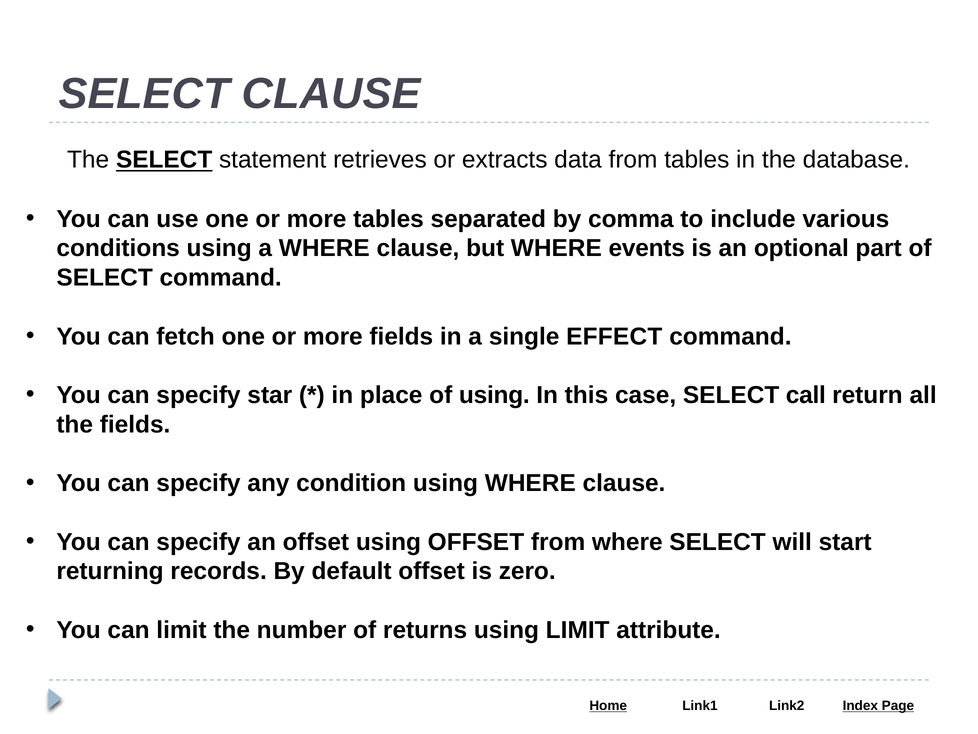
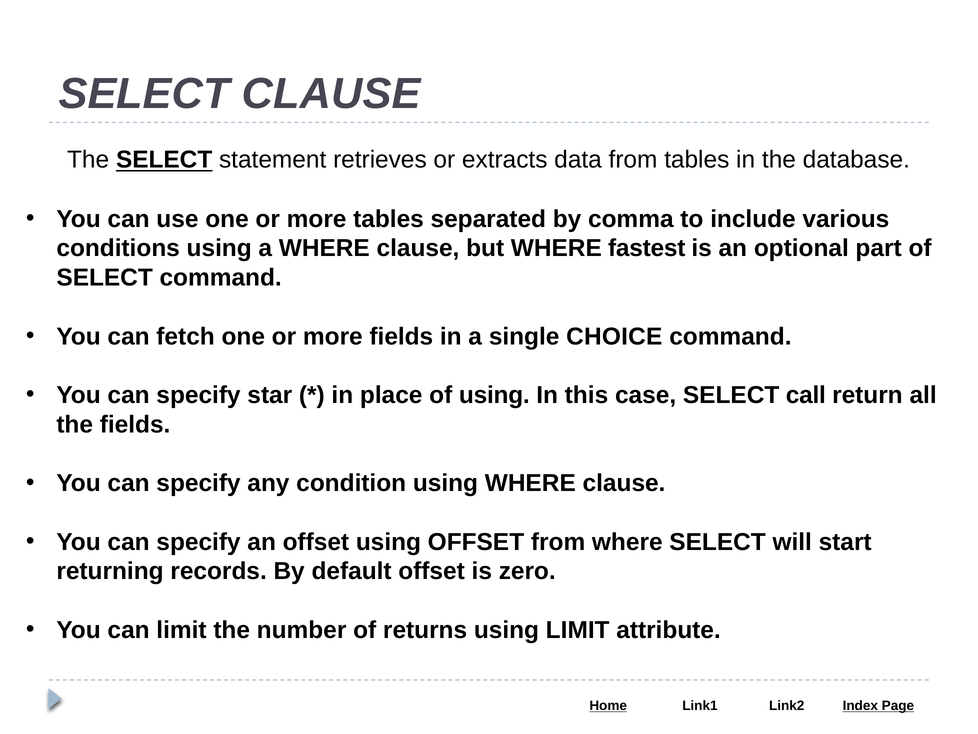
events: events -> fastest (647, 248)
EFFECT: EFFECT -> CHOICE (614, 336)
